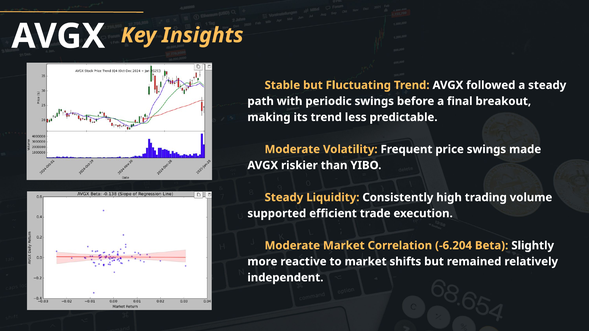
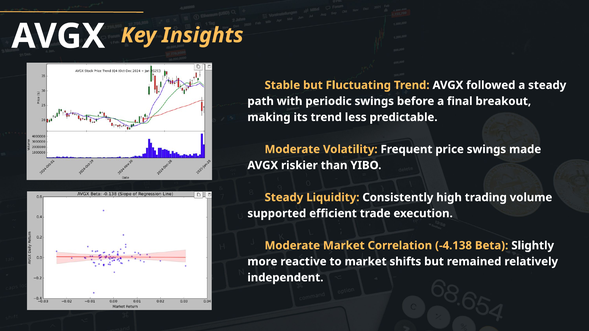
-6.204: -6.204 -> -4.138 (454, 246)
